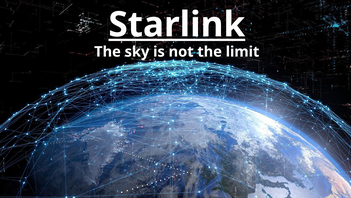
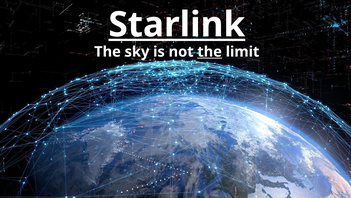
the underline: none -> present (210, 52)
